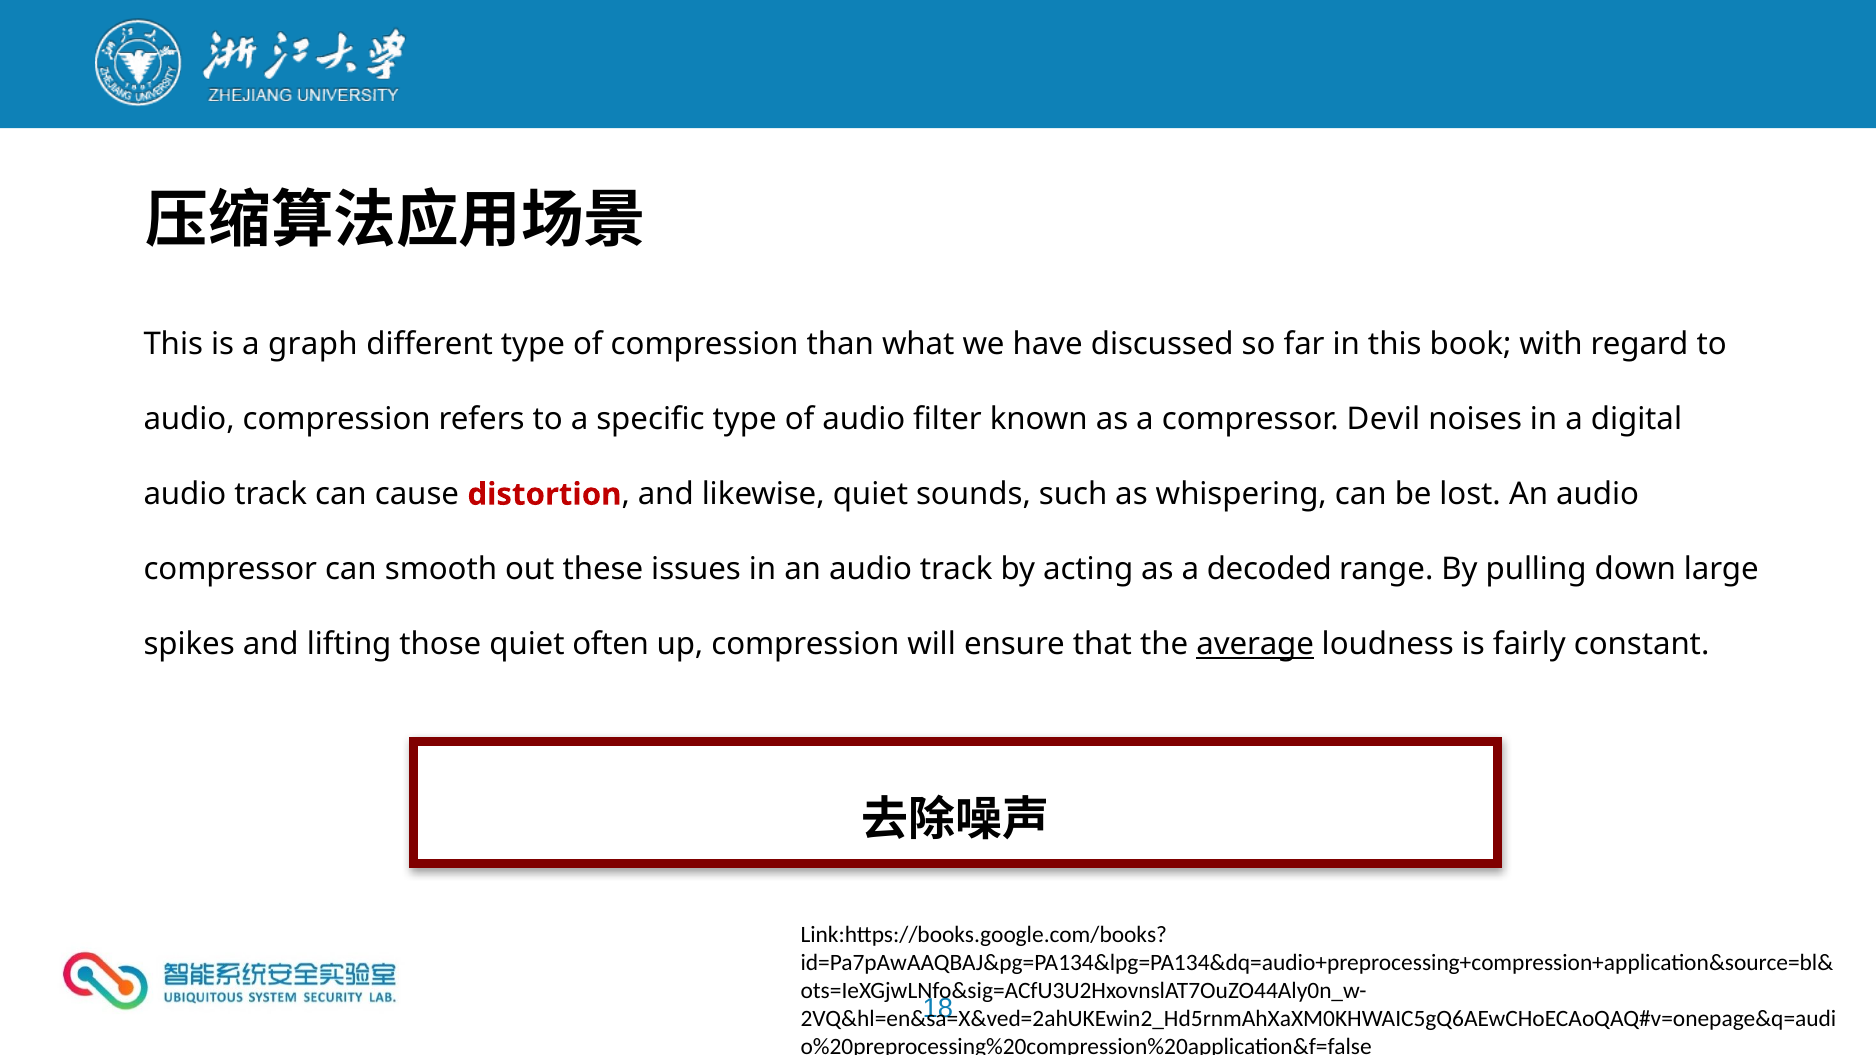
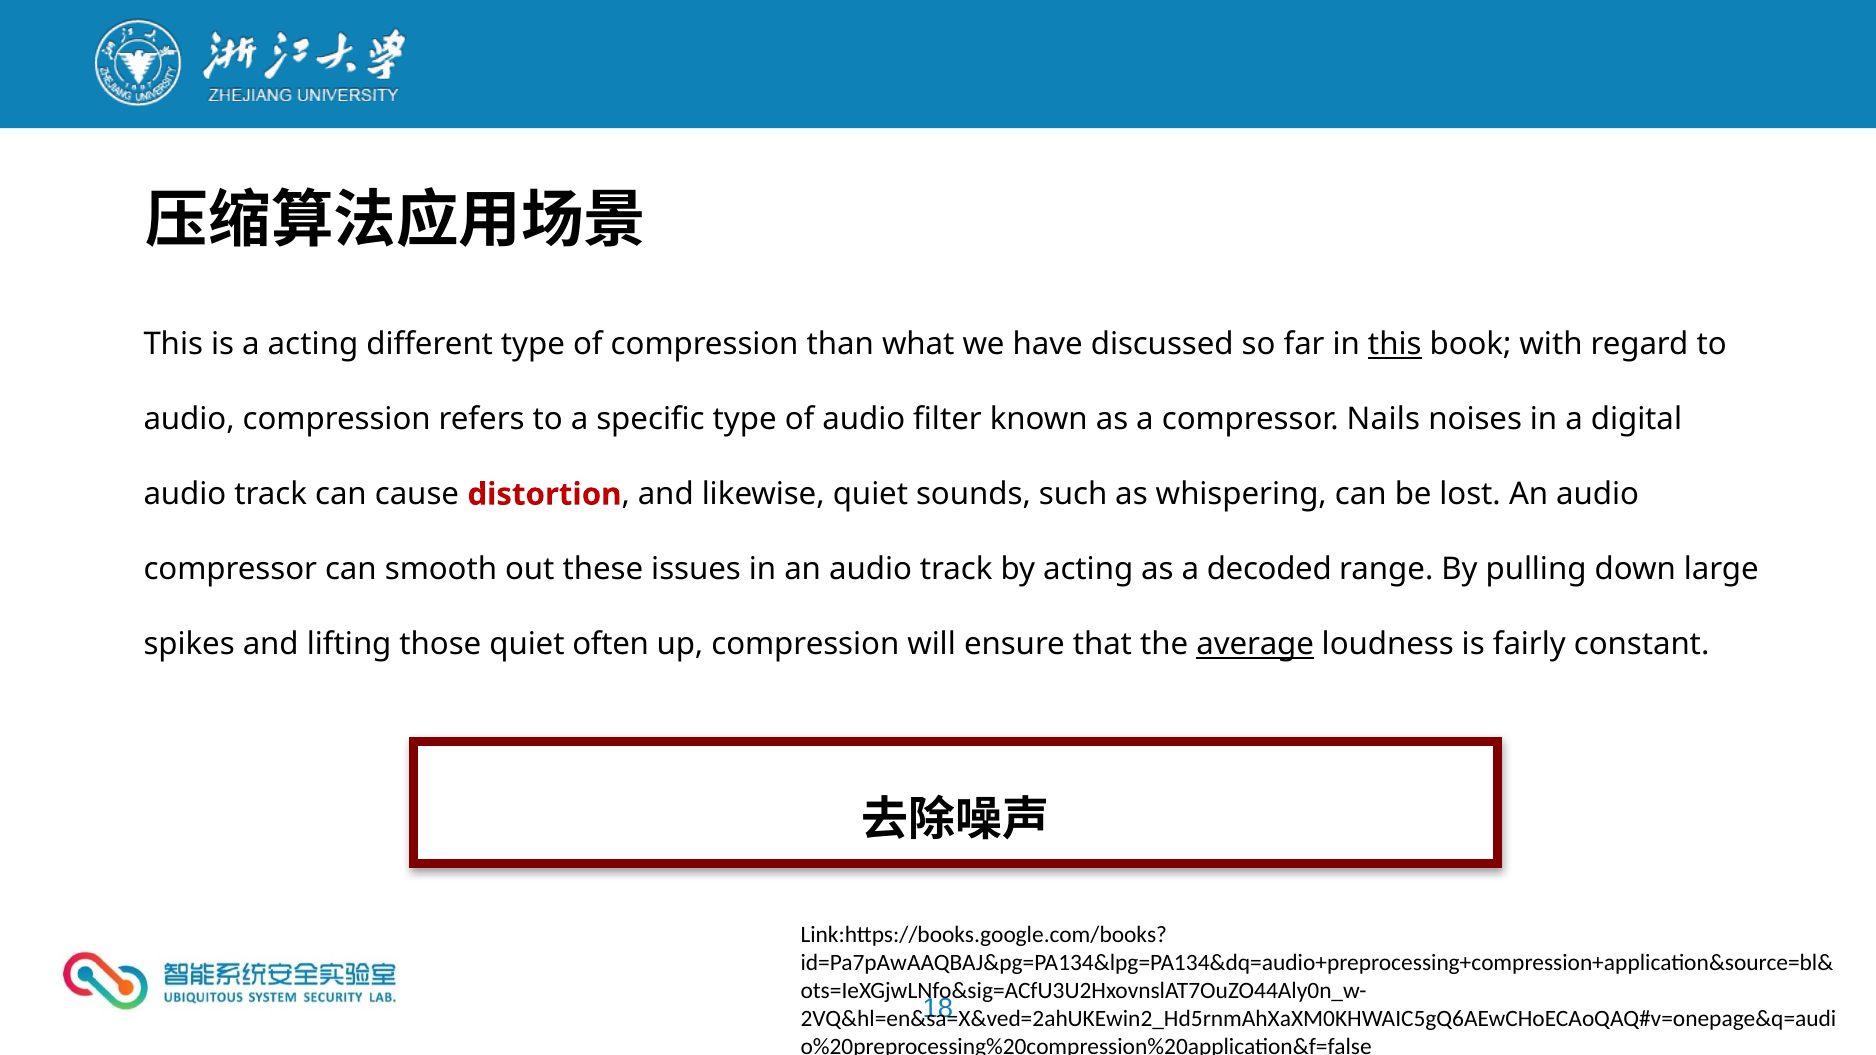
a graph: graph -> acting (313, 345)
this underline: none -> present (1395, 345)
Devil: Devil -> Nails (1383, 420)
